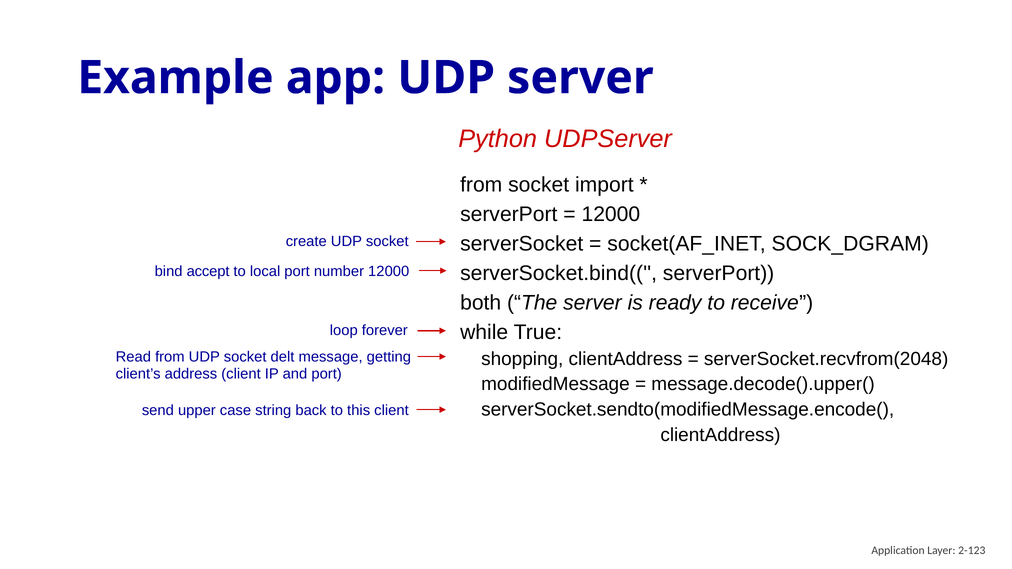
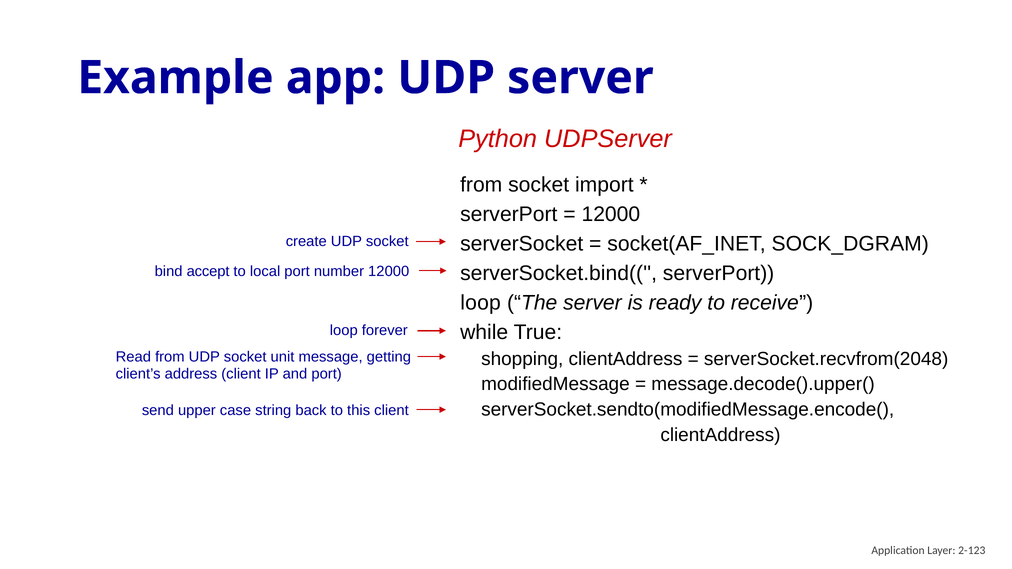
both: both -> loop (481, 303)
delt: delt -> unit (283, 357)
